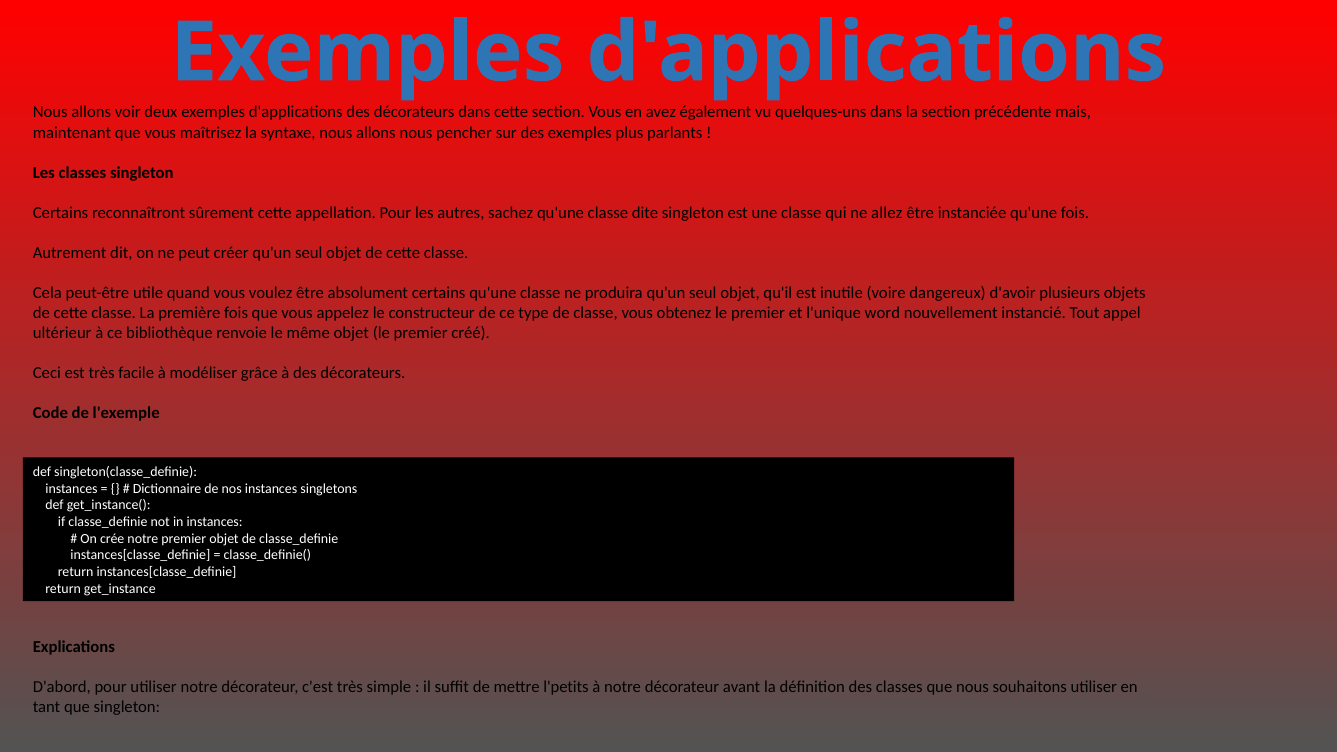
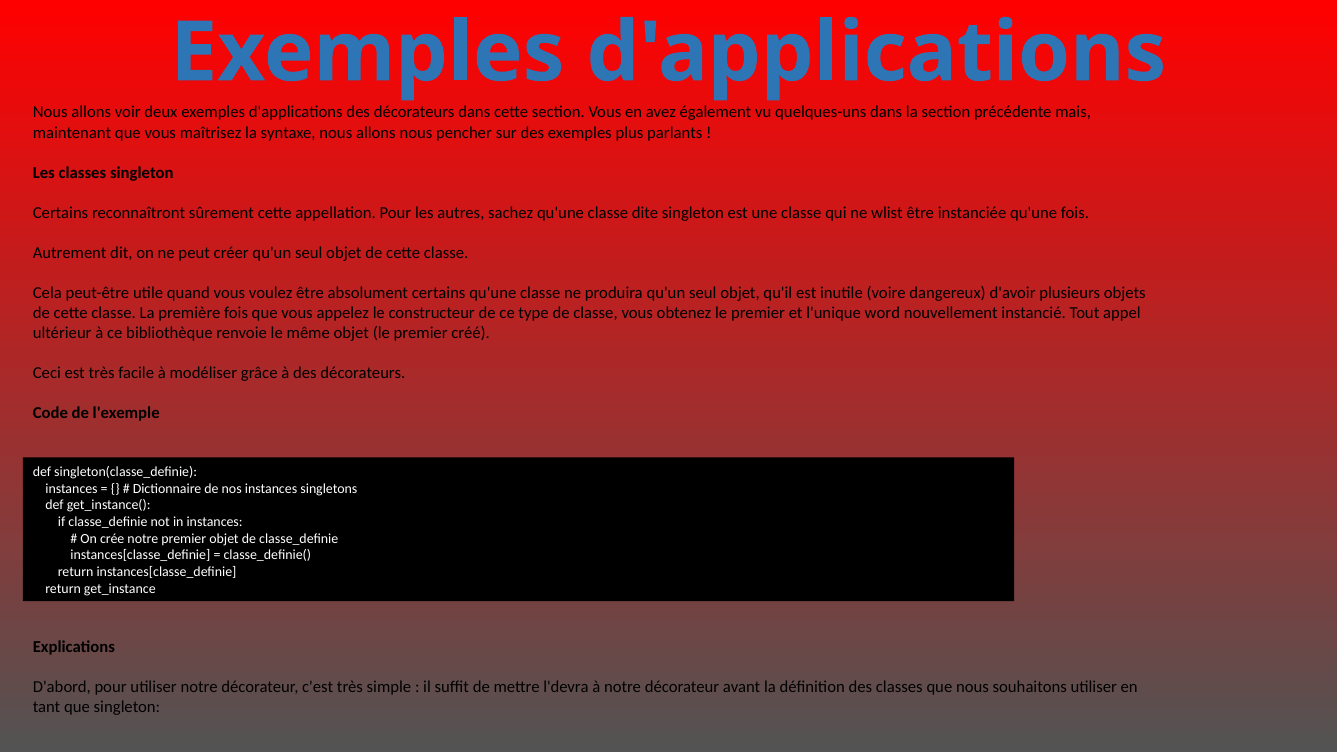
allez: allez -> wlist (887, 213)
l'petits: l'petits -> l'devra (566, 687)
